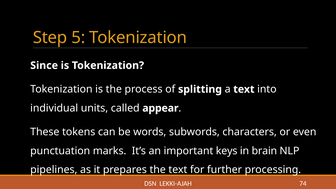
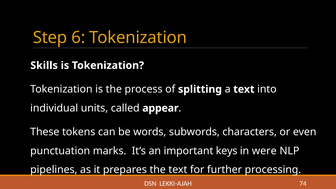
5: 5 -> 6 (78, 38)
Since: Since -> Skills (44, 65)
brain: brain -> were (264, 151)
